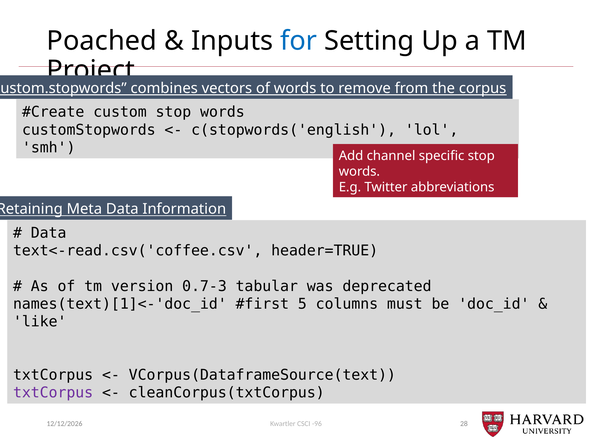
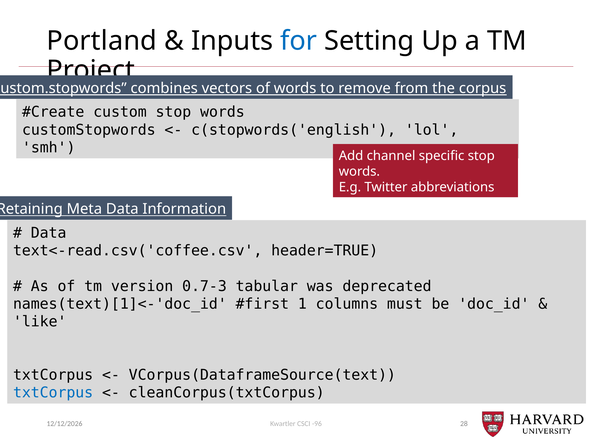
Poached: Poached -> Portland (102, 41)
5: 5 -> 1 (302, 304)
txtCorpus colour: purple -> blue (53, 393)
